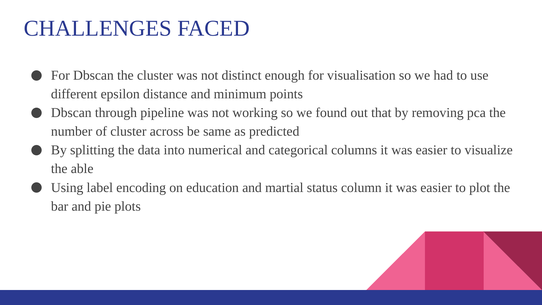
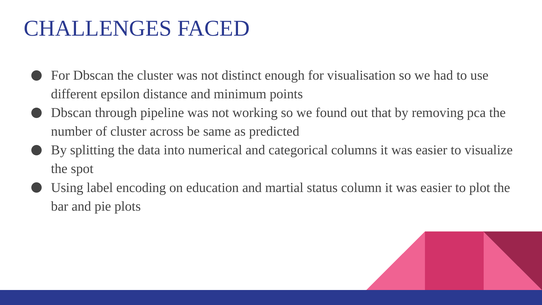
able: able -> spot (82, 169)
